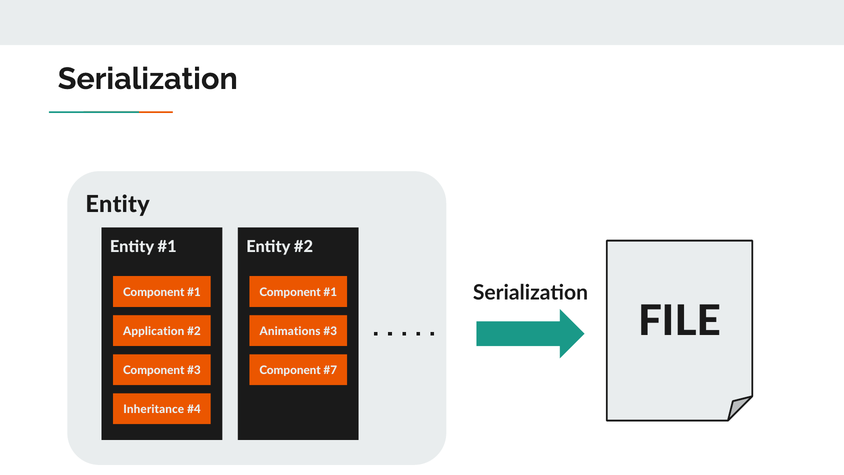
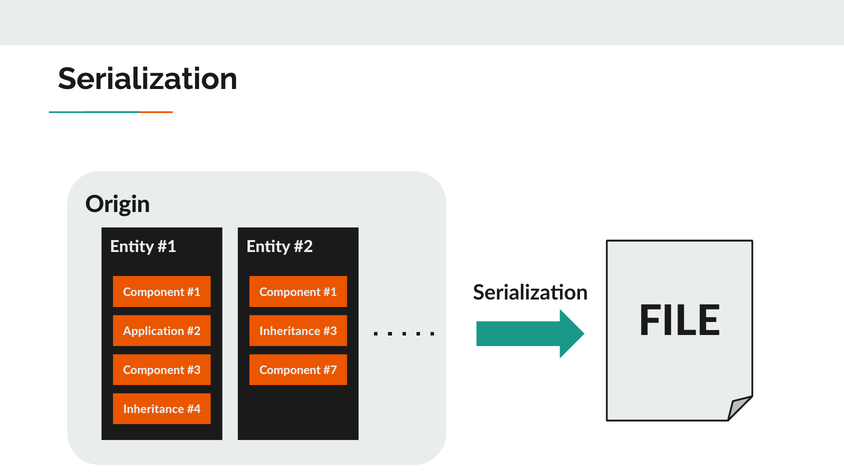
Entity: Entity -> Origin (118, 205)
Animations: Animations -> Inheritance (290, 331)
